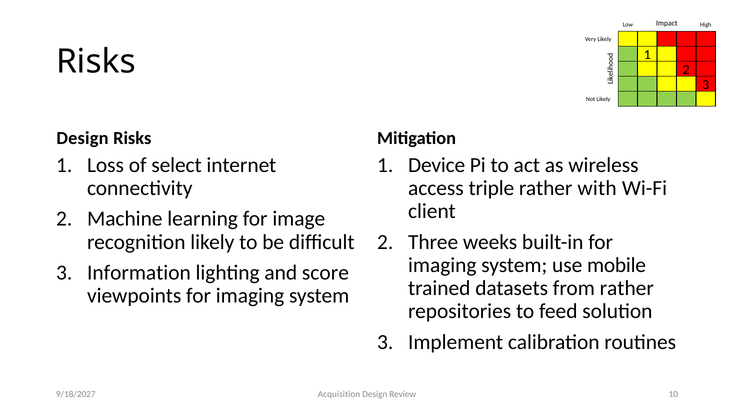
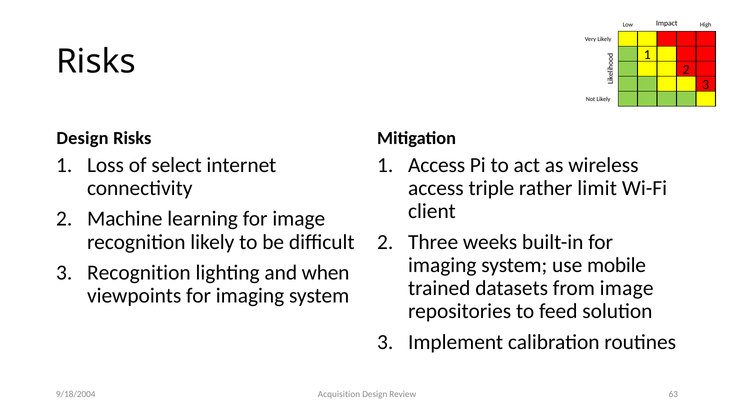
1 Device: Device -> Access (437, 165)
with: with -> limit (597, 188)
3 Information: Information -> Recognition (139, 273)
score: score -> when (326, 273)
from rather: rather -> image (627, 288)
10: 10 -> 63 (673, 394)
9/18/2027: 9/18/2027 -> 9/18/2004 (76, 394)
